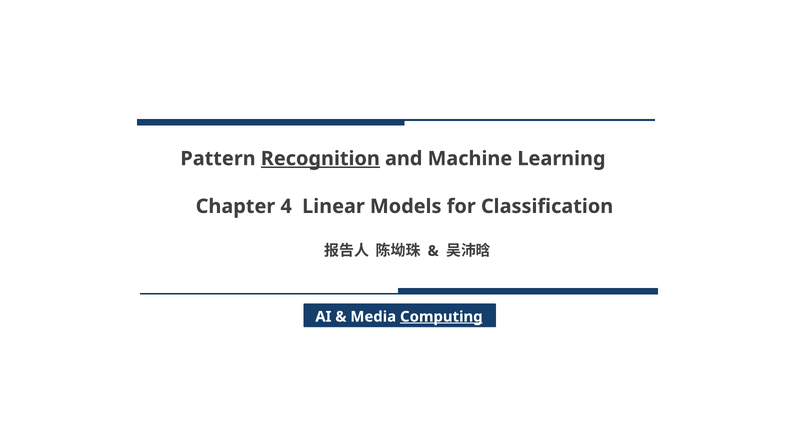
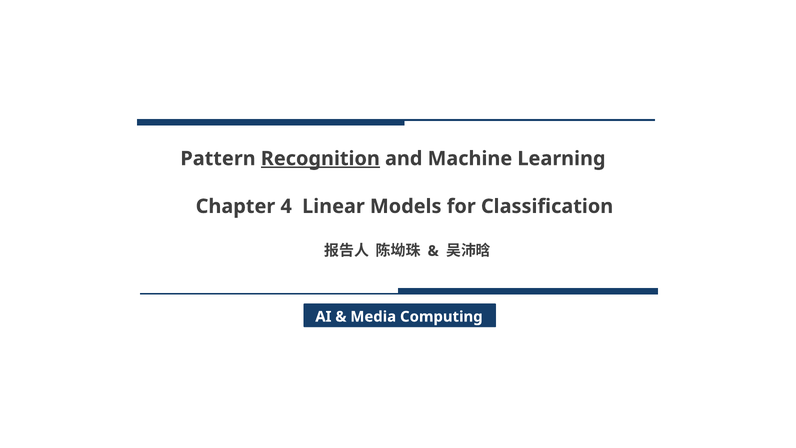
Computing underline: present -> none (441, 317)
